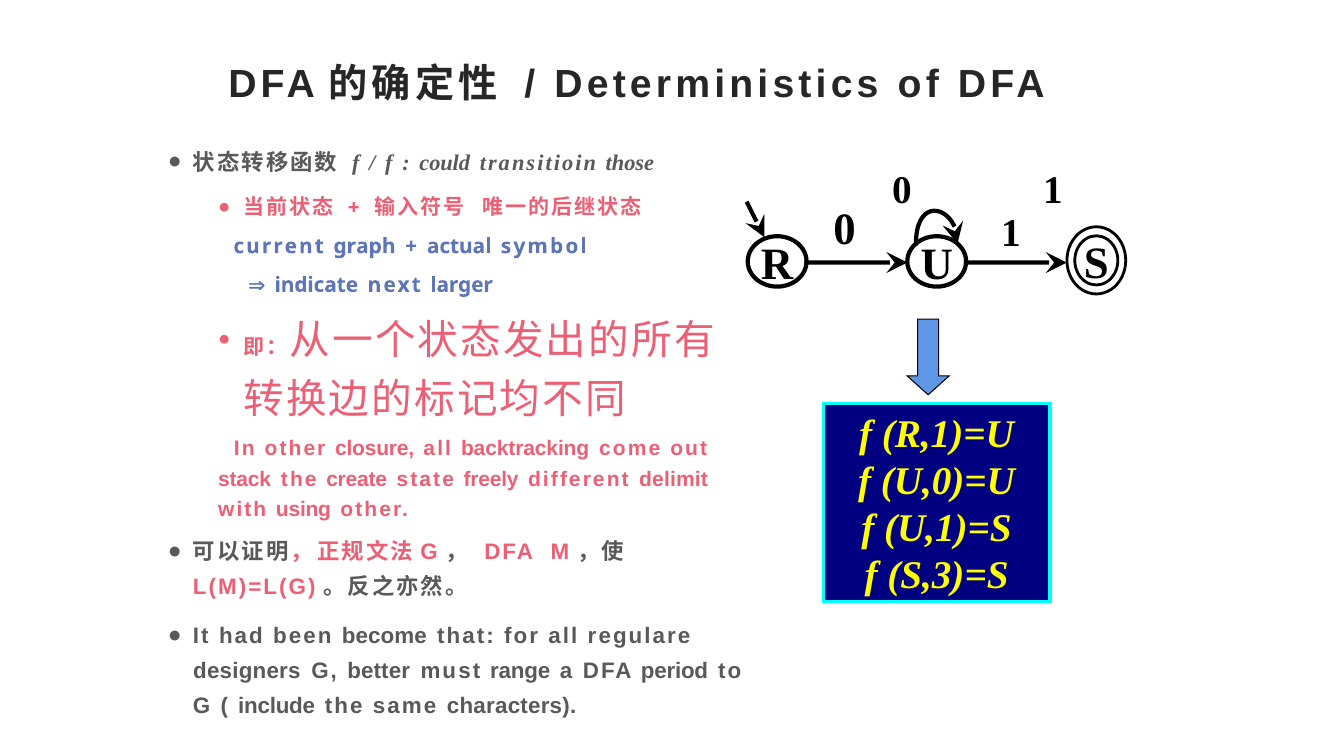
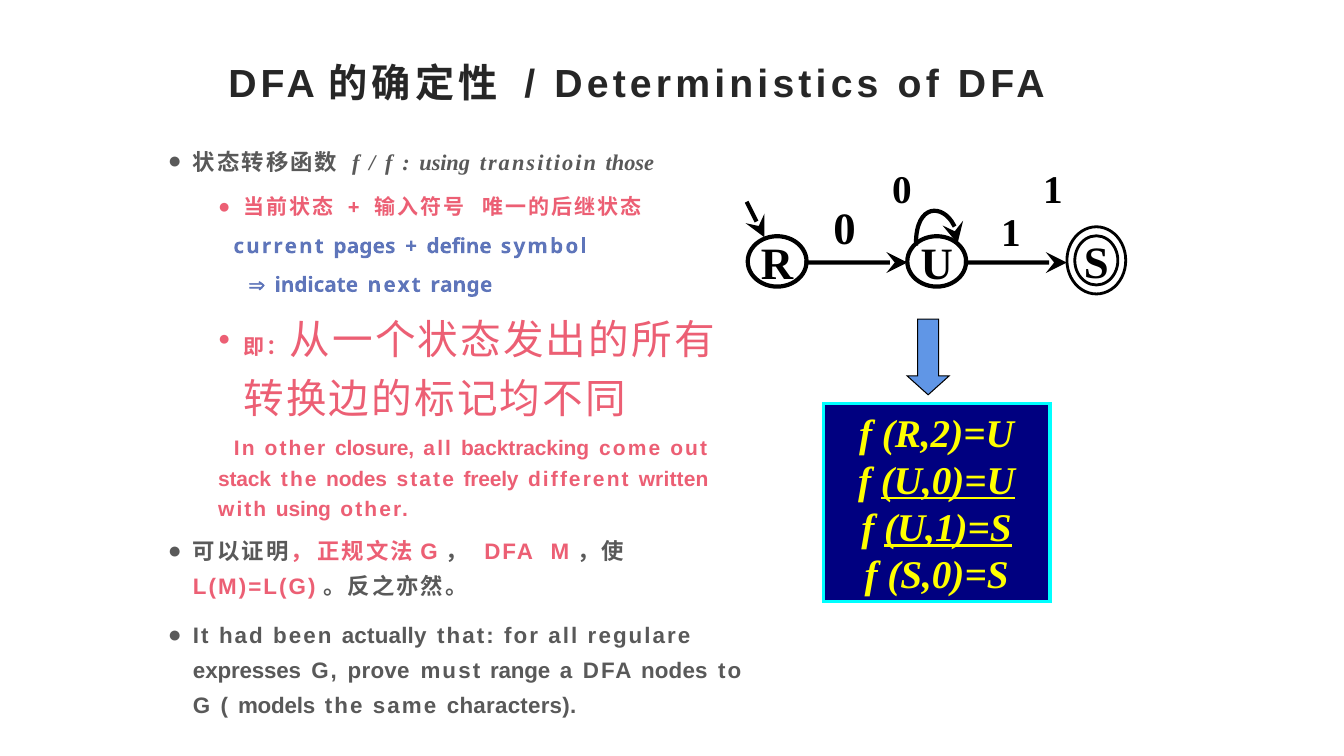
could: could -> using (445, 163)
graph: graph -> pages (364, 246)
actual: actual -> define (459, 246)
next larger: larger -> range (461, 285)
R,1)=U: R,1)=U -> R,2)=U (948, 434)
U,0)=U underline: none -> present (948, 481)
the create: create -> nodes (357, 479)
delimit: delimit -> written (674, 479)
U,1)=S underline: none -> present (948, 529)
S,3)=S: S,3)=S -> S,0)=S (948, 576)
become: become -> actually (384, 636)
designers: designers -> expresses (247, 671)
better: better -> prove (379, 671)
DFA period: period -> nodes (674, 671)
include: include -> models (277, 706)
